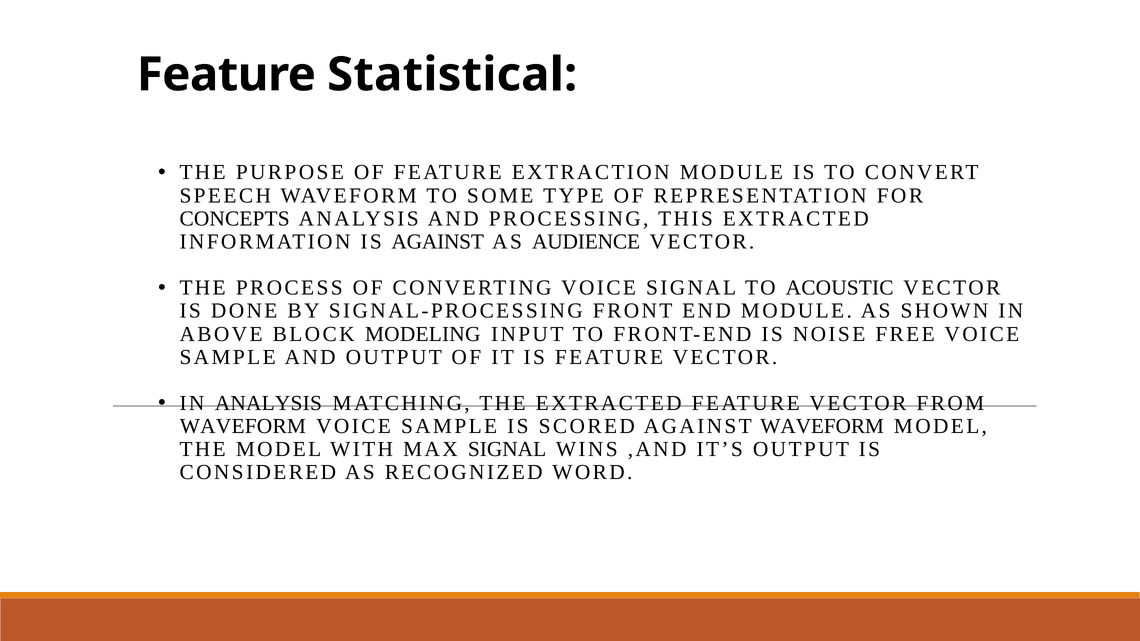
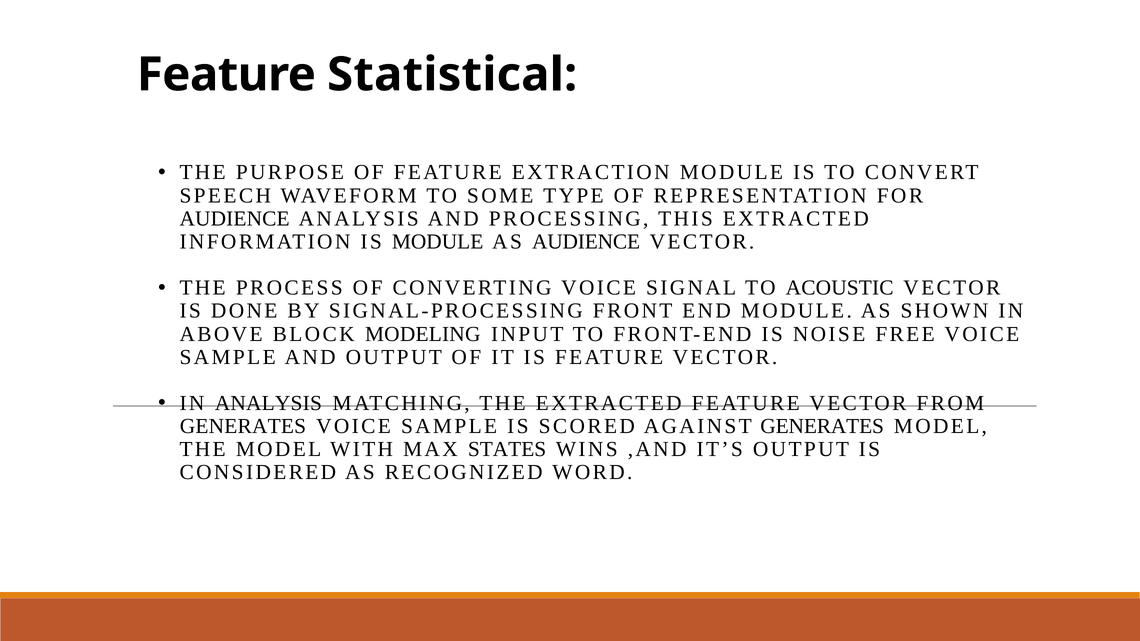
CONCEPTS: CONCEPTS -> AUDIENCE (235, 219)
IS AGAINST: AGAINST -> MODULE (438, 242)
WAVEFORM: WAVEFORM -> GENERATES (243, 426)
AGAINST WAVEFORM: WAVEFORM -> GENERATES (822, 426)
MAX SIGNAL: SIGNAL -> STATES (507, 450)
